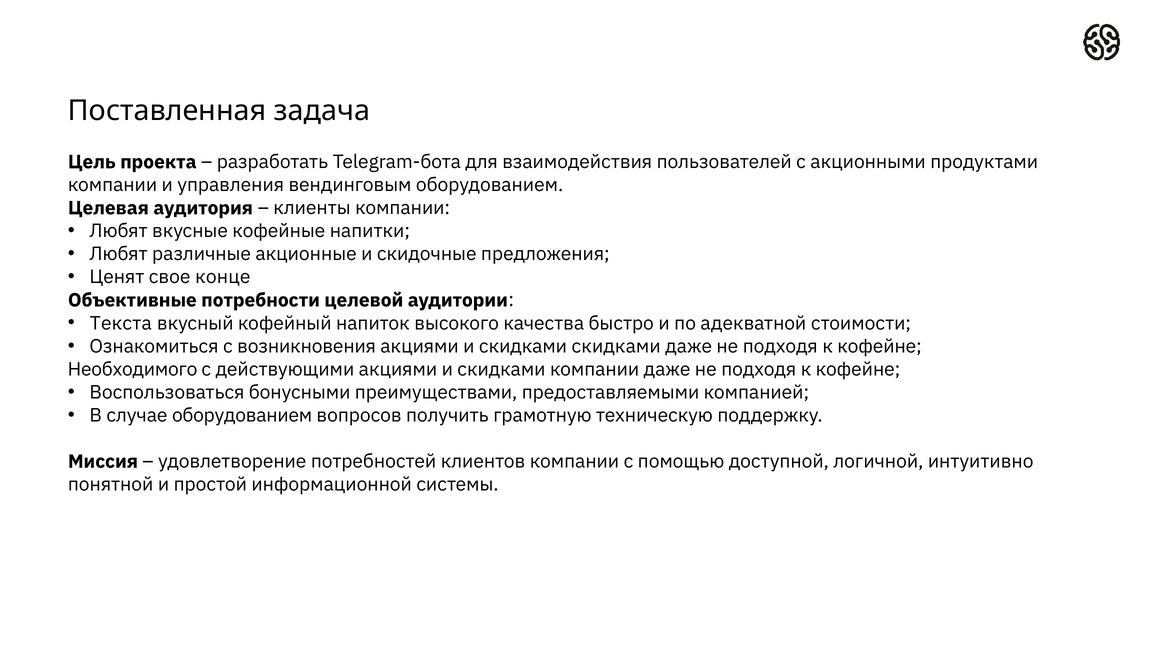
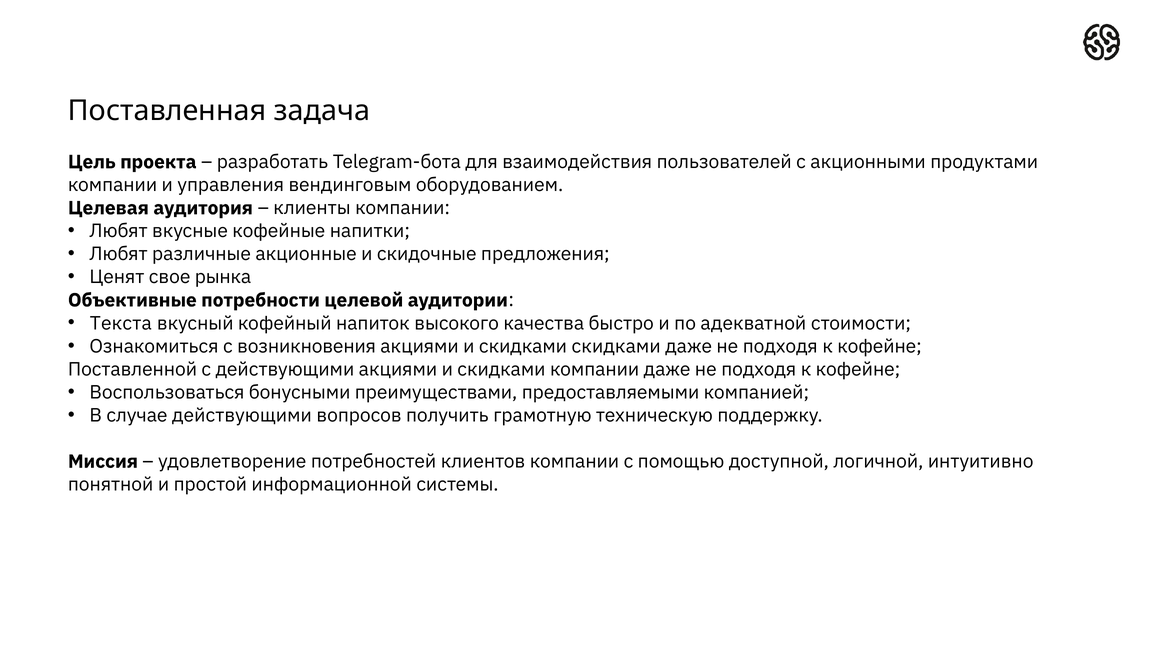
конце: конце -> рынка (223, 277)
Необходимого: Необходимого -> Поставленной (132, 369)
случае оборудованием: оборудованием -> действующими (242, 415)
